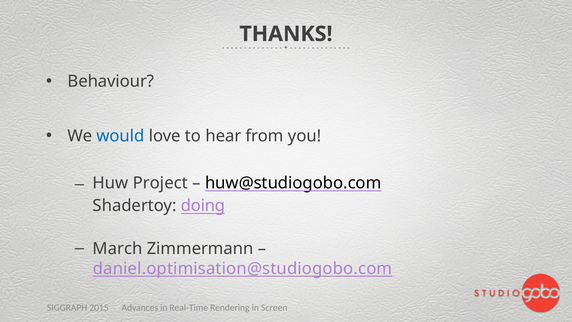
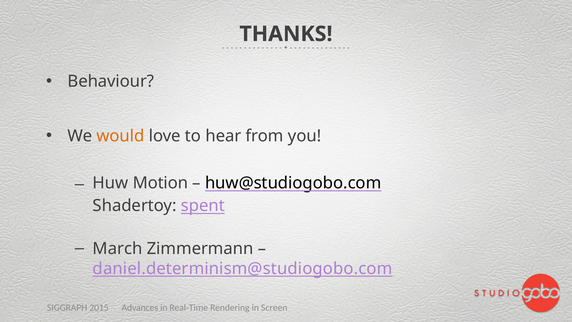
would colour: blue -> orange (120, 136)
Project: Project -> Motion (160, 183)
doing: doing -> spent (203, 206)
daniel.optimisation@studiogobo.com: daniel.optimisation@studiogobo.com -> daniel.determinism@studiogobo.com (243, 268)
